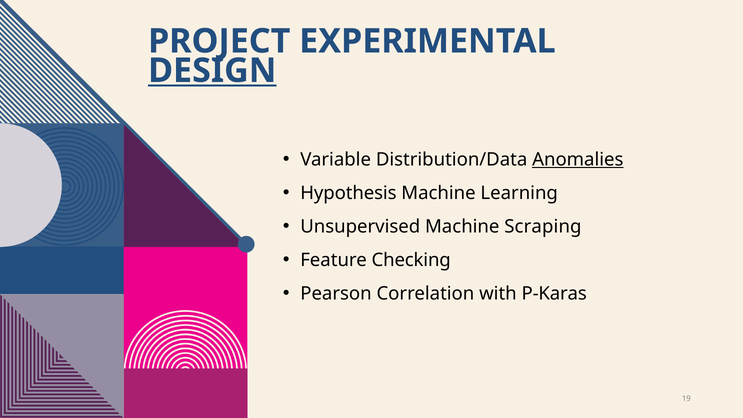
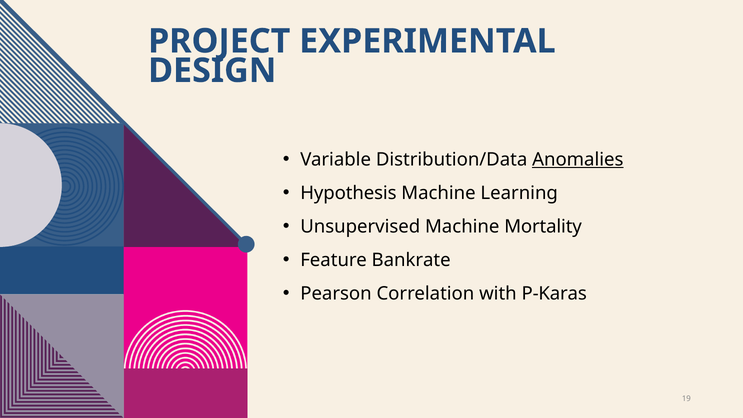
DESIGN underline: present -> none (212, 71)
Scraping: Scraping -> Mortality (543, 227)
Checking: Checking -> Bankrate (411, 260)
